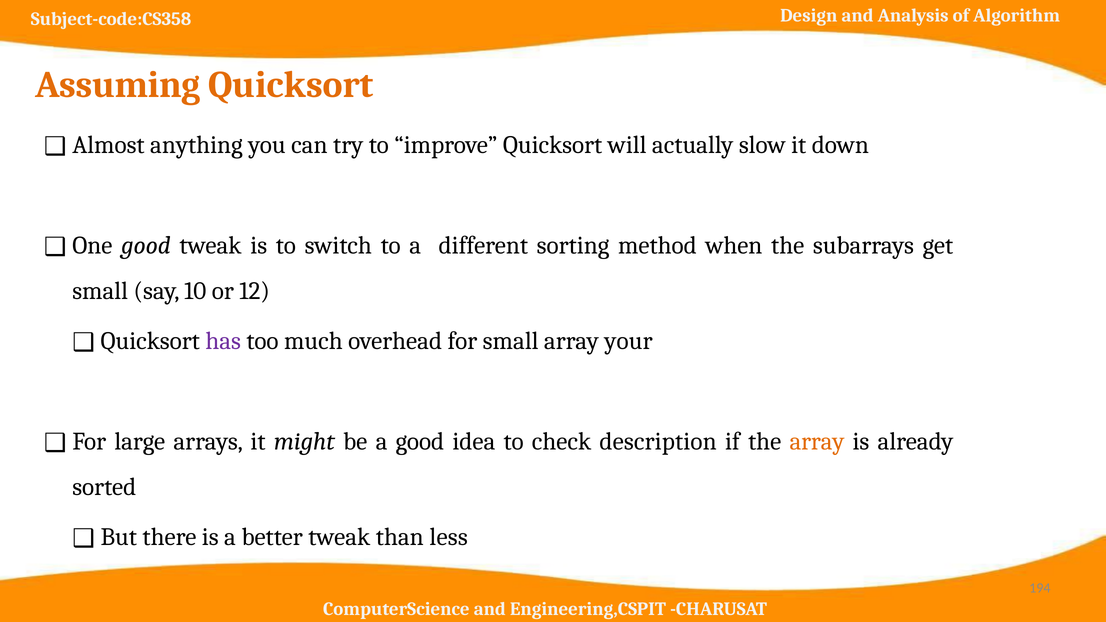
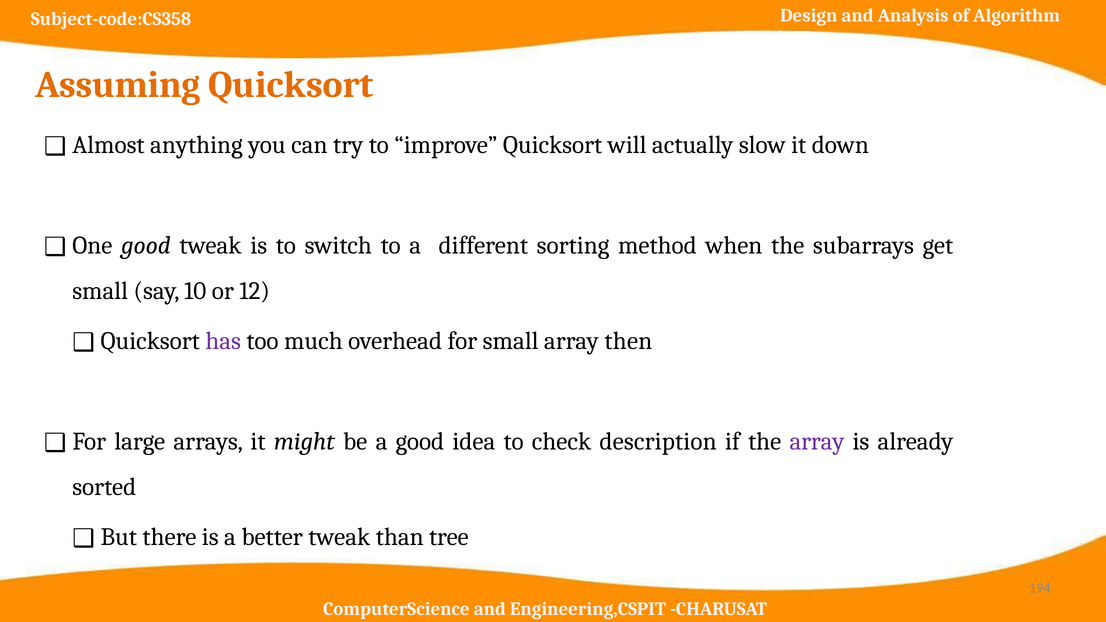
your: your -> then (628, 341)
array colour: orange -> purple (817, 442)
less: less -> tree (449, 537)
